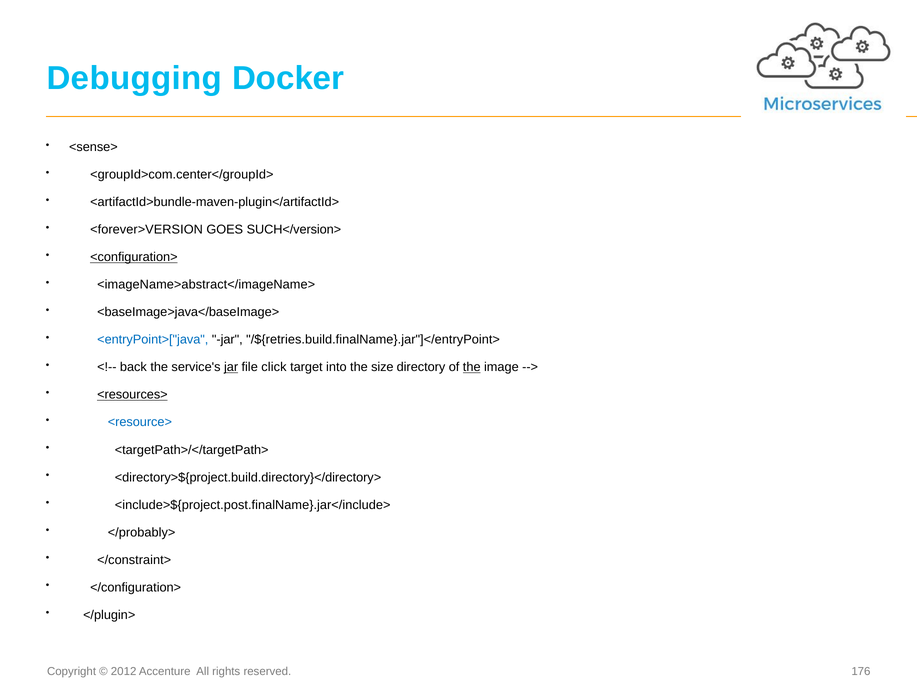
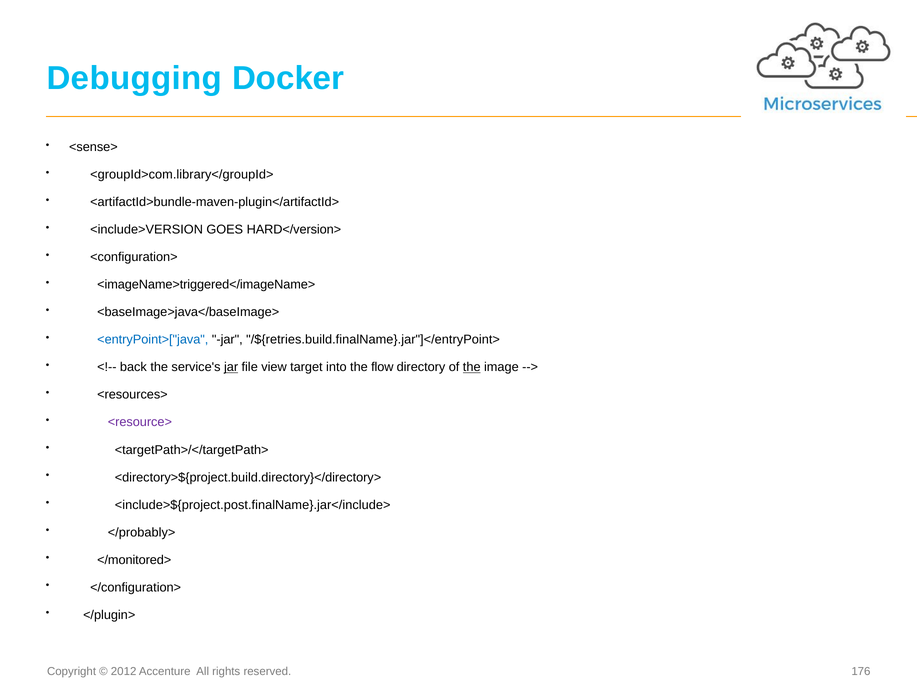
<groupId>com.center</groupId>: <groupId>com.center</groupId> -> <groupId>com.library</groupId> (182, 175)
<forever>VERSION: <forever>VERSION -> <include>VERSION (147, 230)
SUCH</version>: SUCH</version> -> HARD</version> (294, 230)
<configuration> underline: present -> none (134, 257)
<imageName>abstract</imageName>: <imageName>abstract</imageName> -> <imageName>triggered</imageName> (206, 285)
click: click -> view (274, 367)
size: size -> flow (382, 367)
<resources> underline: present -> none (132, 395)
<resource> colour: blue -> purple (140, 422)
</constraint>: </constraint> -> </monitored> (134, 560)
